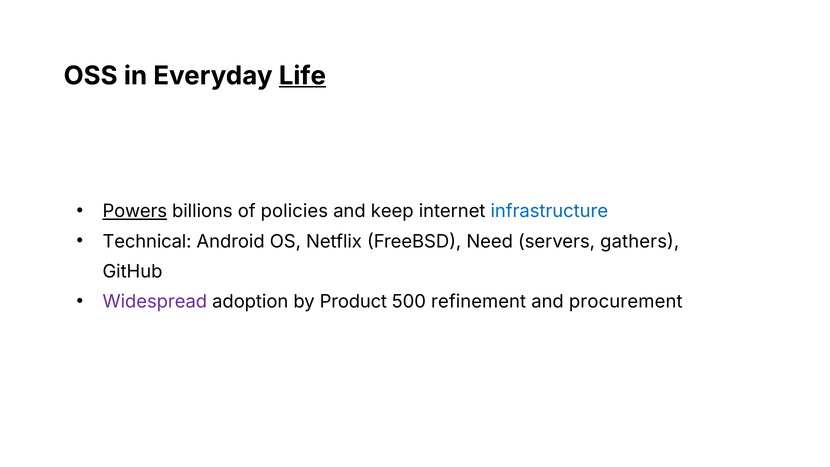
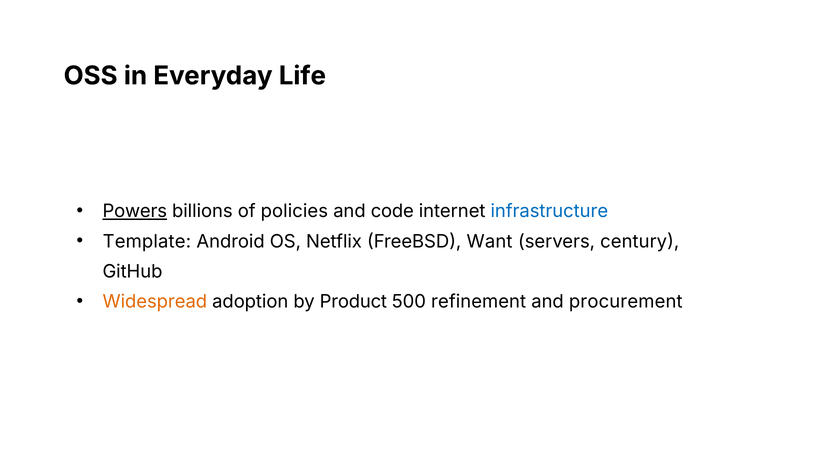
Life underline: present -> none (302, 76)
keep: keep -> code (392, 211)
Technical: Technical -> Template (147, 241)
Need: Need -> Want (490, 241)
gathers: gathers -> century (640, 241)
Widespread colour: purple -> orange (155, 302)
